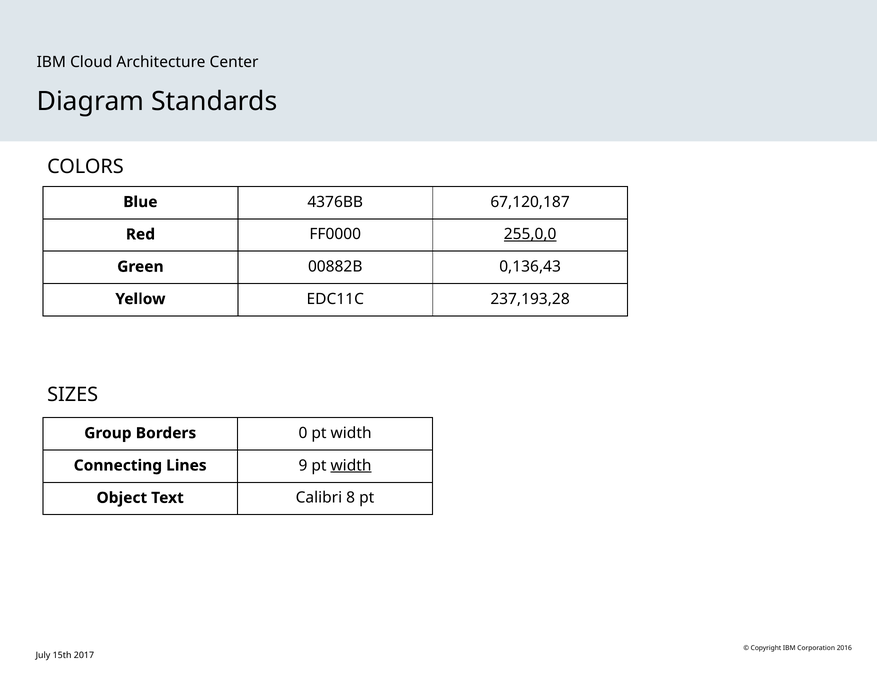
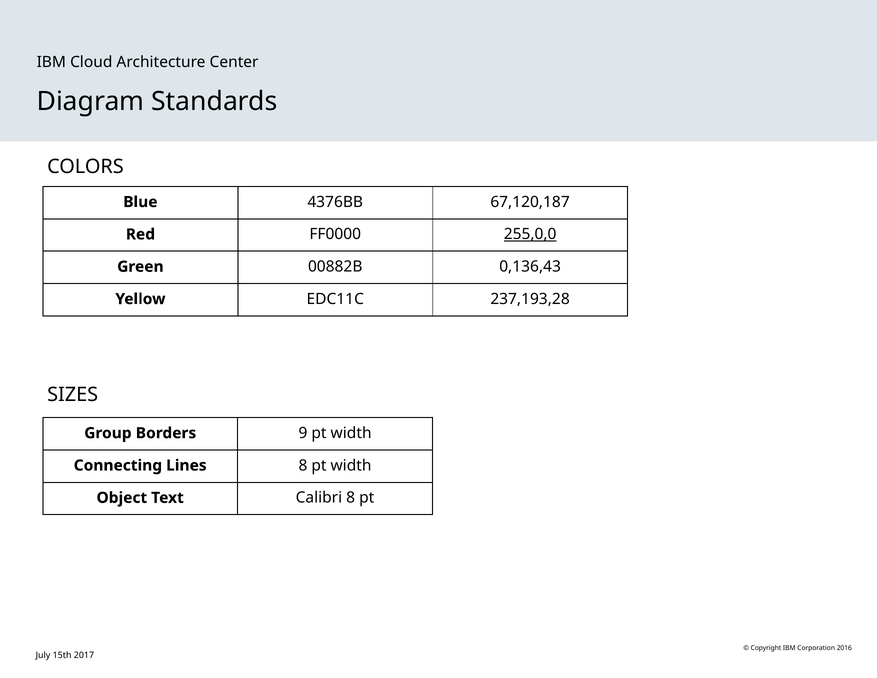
0: 0 -> 9 (303, 433)
Lines 9: 9 -> 8 (303, 465)
width underline: present -> none (351, 465)
